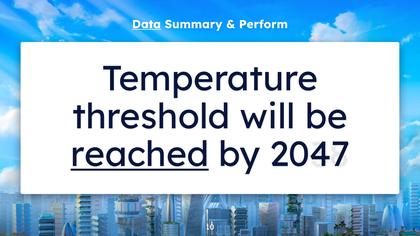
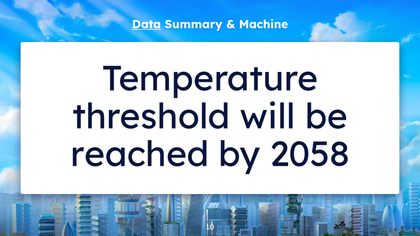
Perform: Perform -> Machine (263, 24)
reached underline: present -> none (140, 155)
2047: 2047 -> 2058 (310, 155)
